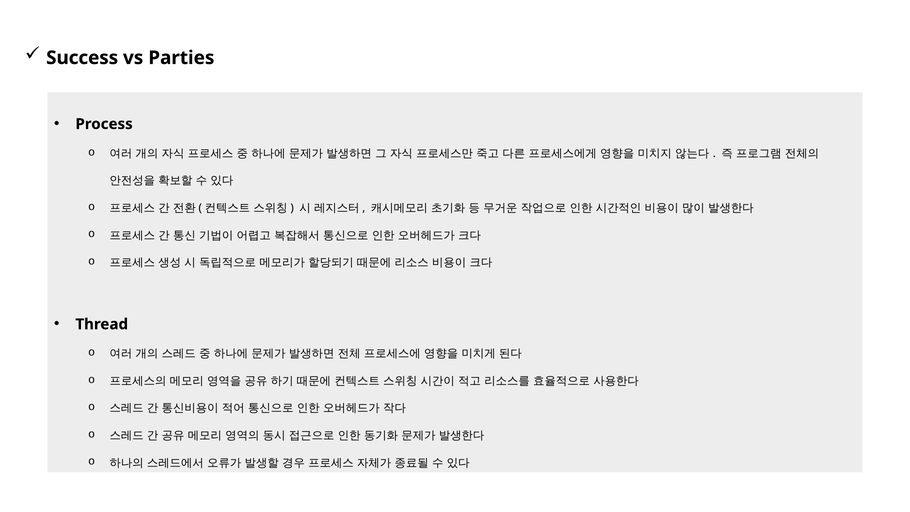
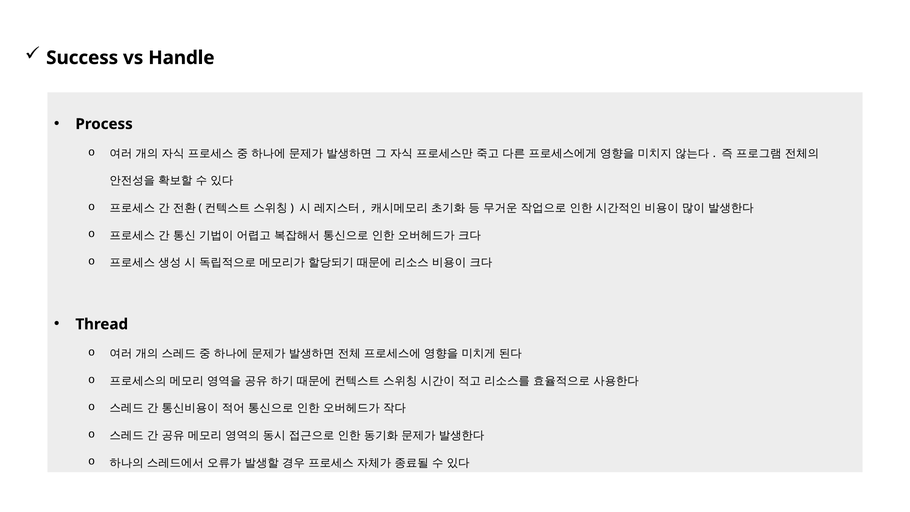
Parties: Parties -> Handle (181, 58)
